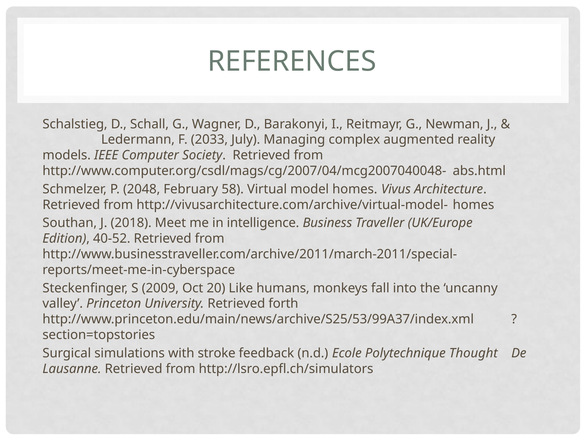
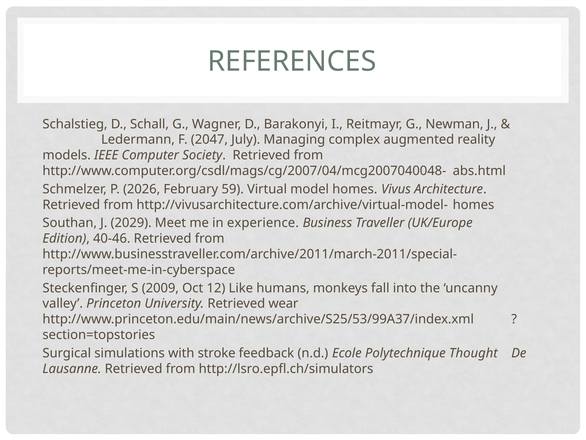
2033: 2033 -> 2047 (209, 140)
2048: 2048 -> 2026 (142, 189)
58: 58 -> 59 (233, 189)
2018: 2018 -> 2029 (131, 223)
intelligence: intelligence -> experience (263, 223)
40-52: 40-52 -> 40-46 (112, 238)
20: 20 -> 12 (216, 288)
forth: forth -> wear (283, 303)
